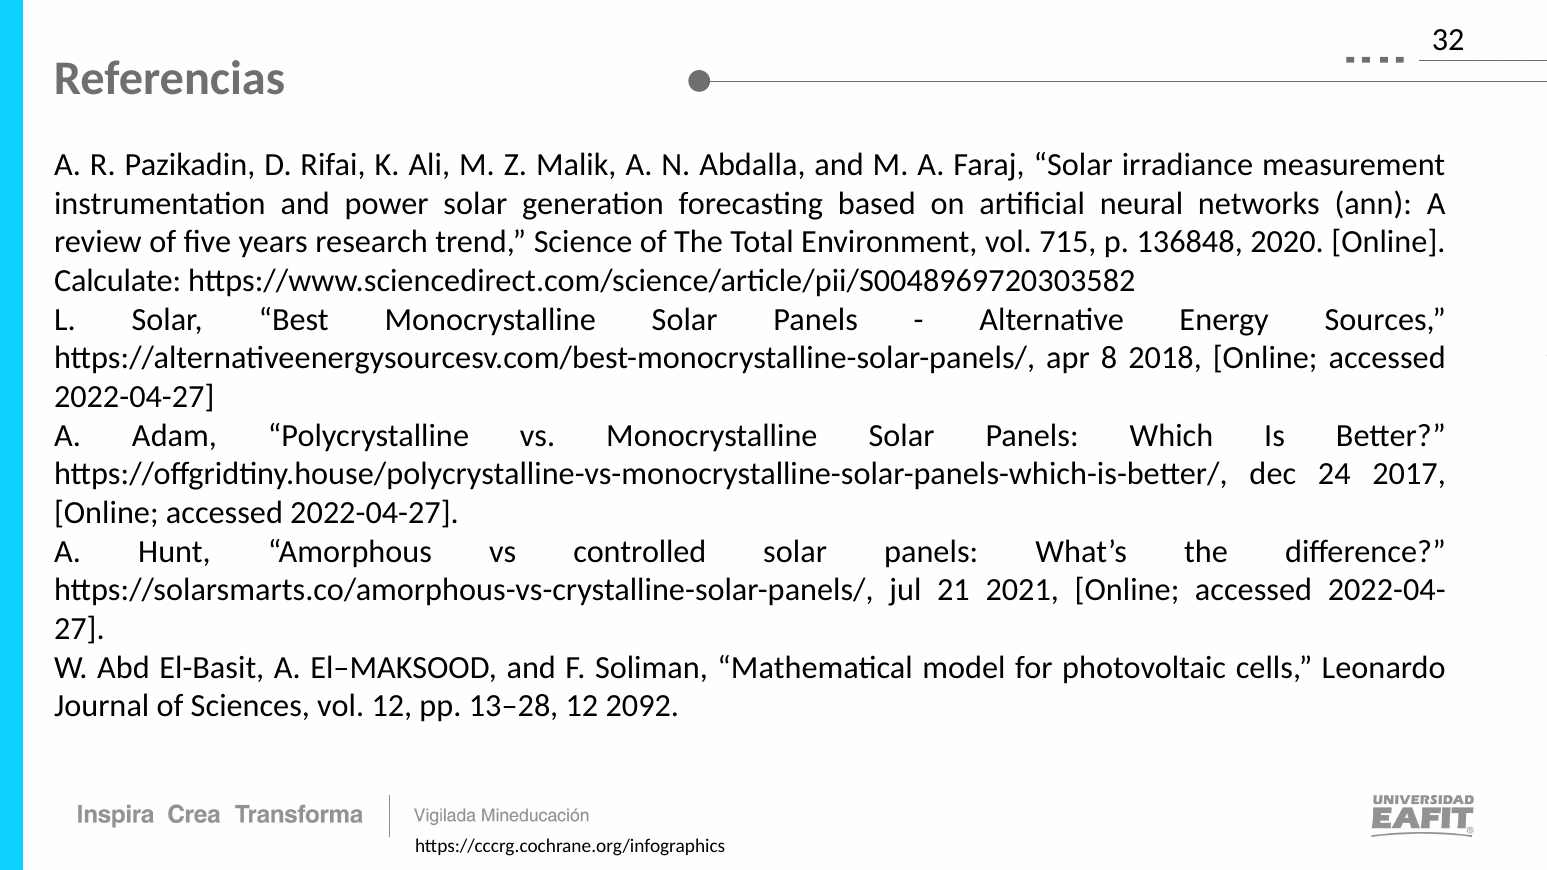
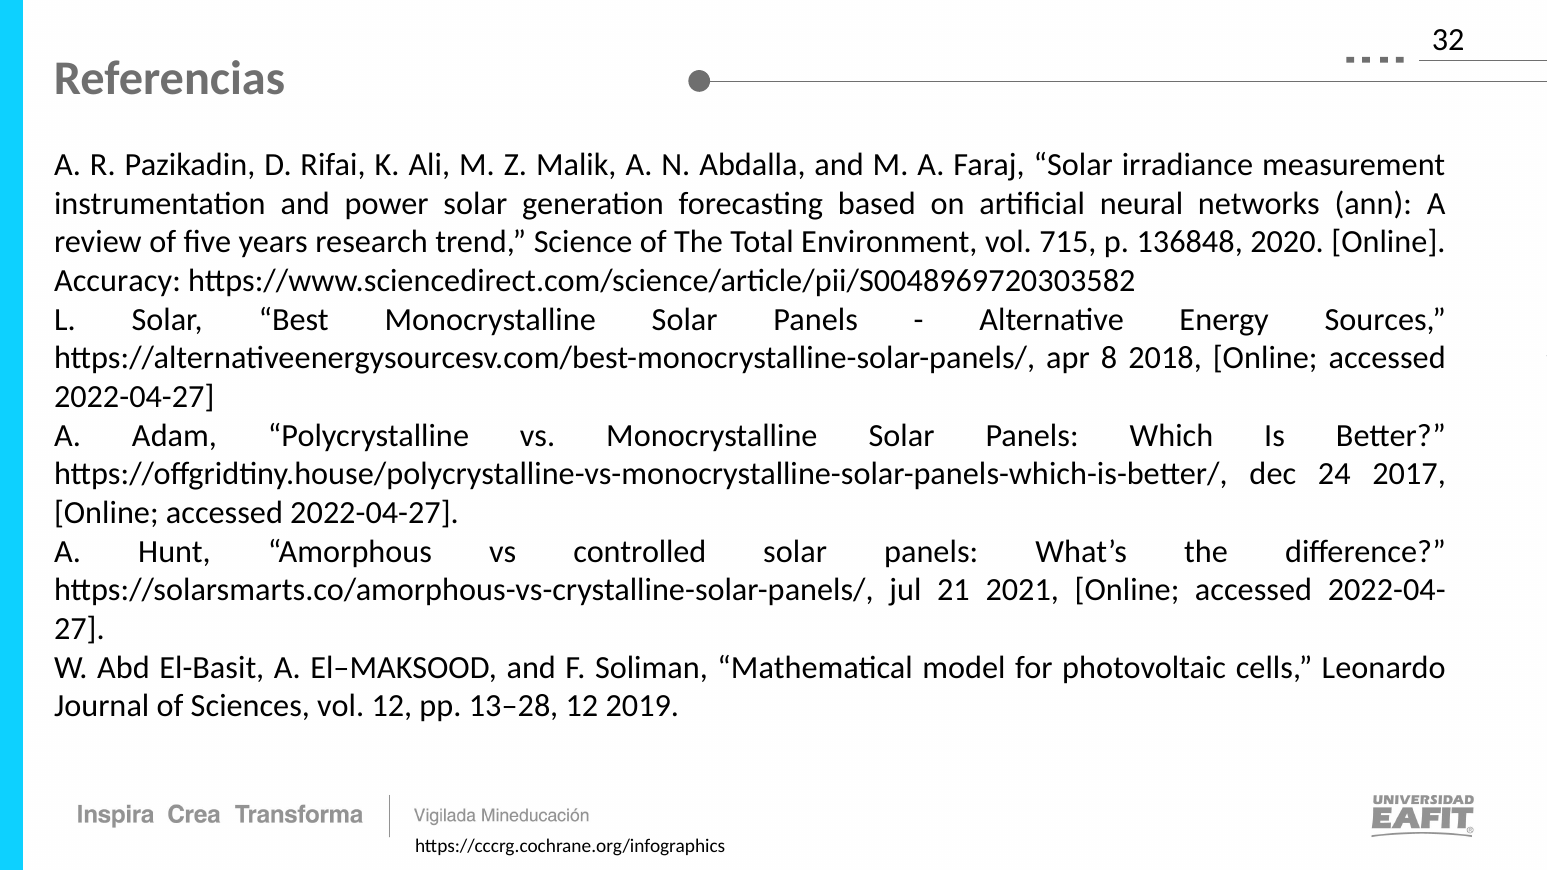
Calculate: Calculate -> Accuracy (117, 281)
2092: 2092 -> 2019 (642, 706)
